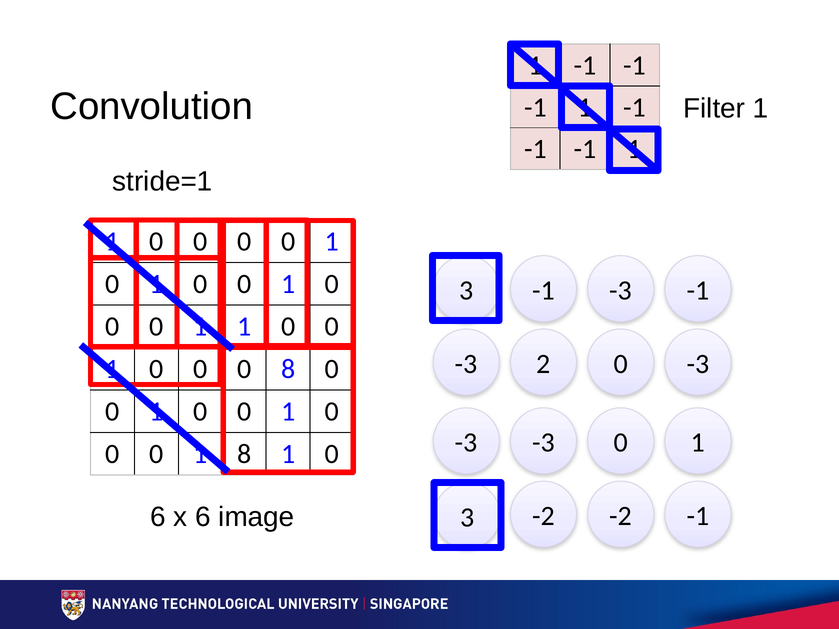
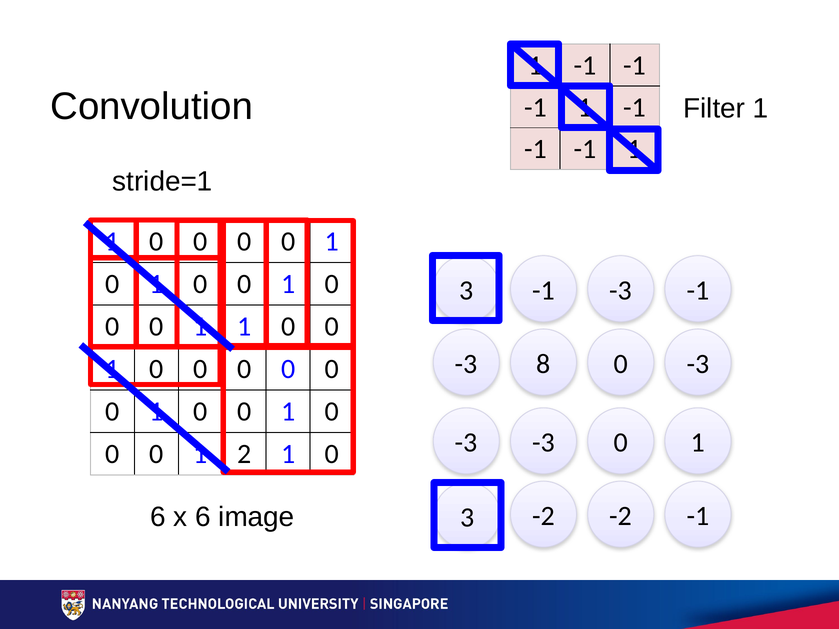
2: 2 -> 8 (543, 364)
8: 8 -> 0 (288, 369)
8: 8 -> 2 (244, 454)
